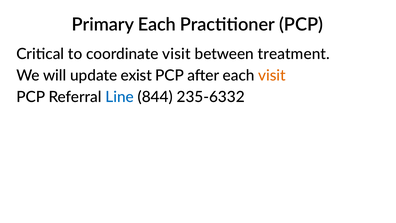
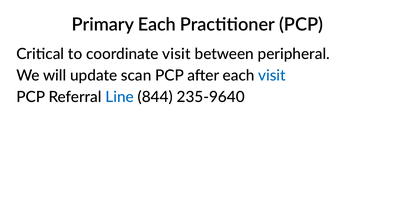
treatment: treatment -> peripheral (294, 54)
exist: exist -> scan (136, 75)
visit colour: orange -> blue (272, 75)
235-6332: 235-6332 -> 235-9640 (211, 97)
